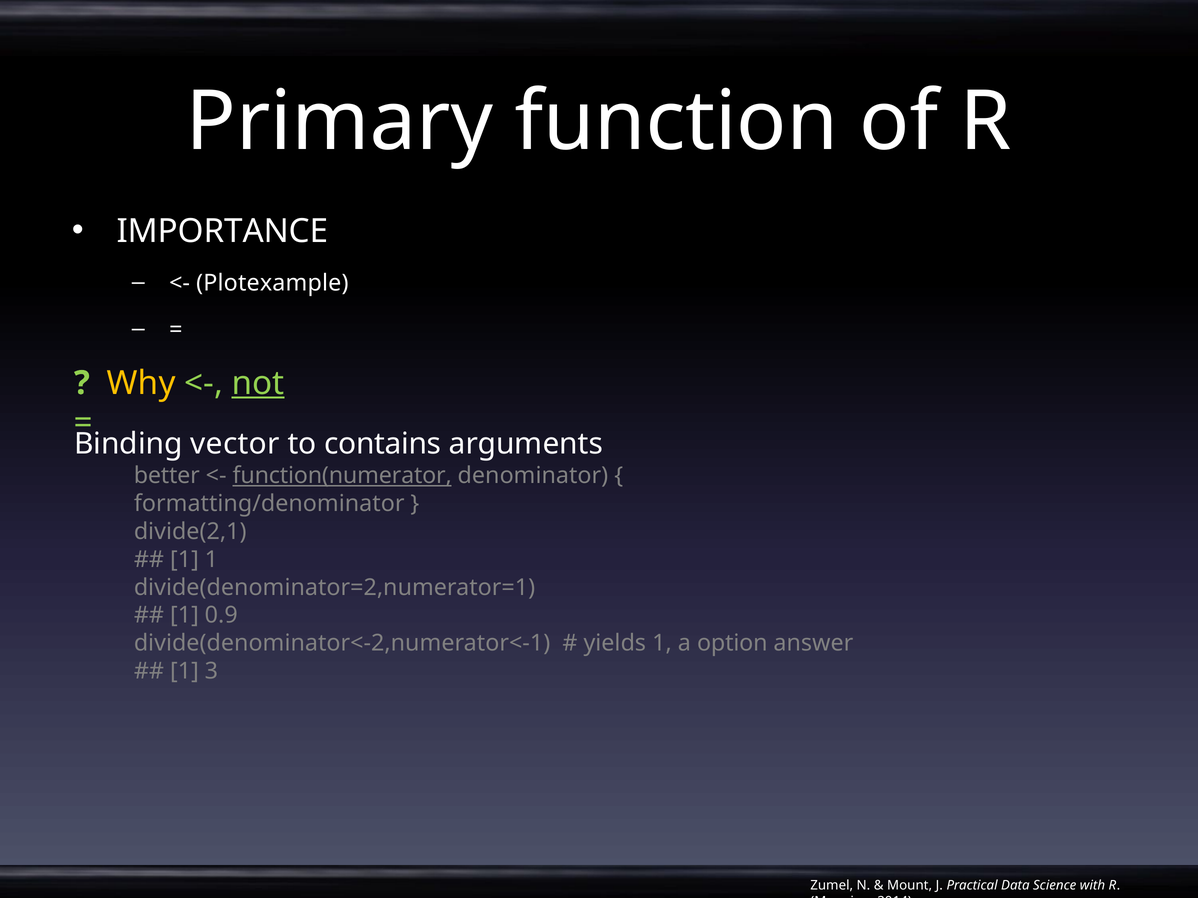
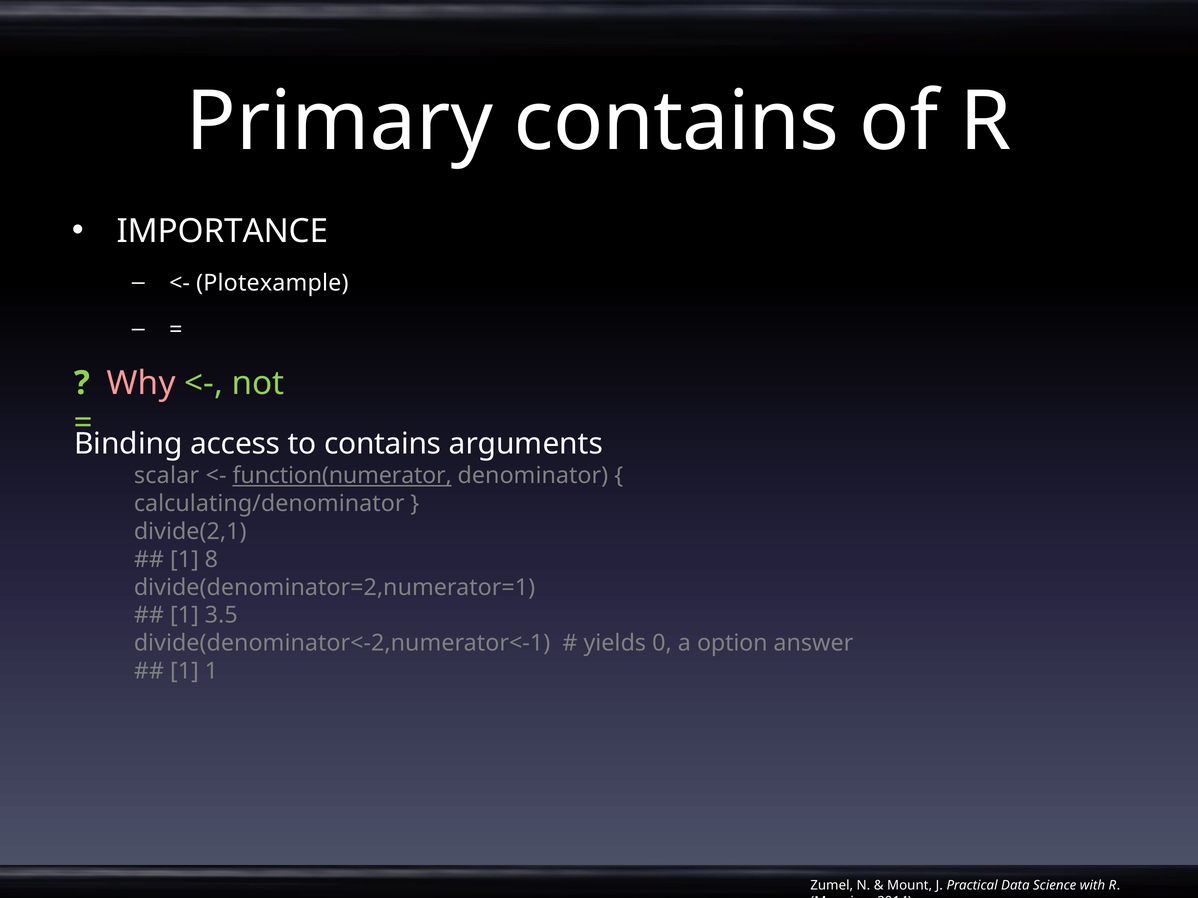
Primary function: function -> contains (677, 122)
Why colour: yellow -> pink (141, 383)
not underline: present -> none (258, 383)
vector: vector -> access (235, 444)
better: better -> scalar (167, 476)
formatting/denominator: formatting/denominator -> calculating/denominator (269, 504)
1 1: 1 -> 8 (211, 560)
0.9: 0.9 -> 3.5 (221, 616)
yields 1: 1 -> 0 (662, 644)
1 3: 3 -> 1 (211, 672)
